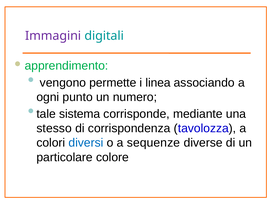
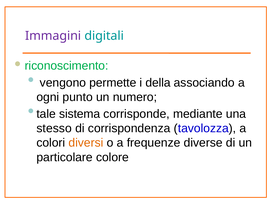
apprendimento: apprendimento -> riconoscimento (66, 66)
linea: linea -> della (158, 83)
diversi colour: blue -> orange (86, 143)
sequenze: sequenze -> frequenze (154, 143)
